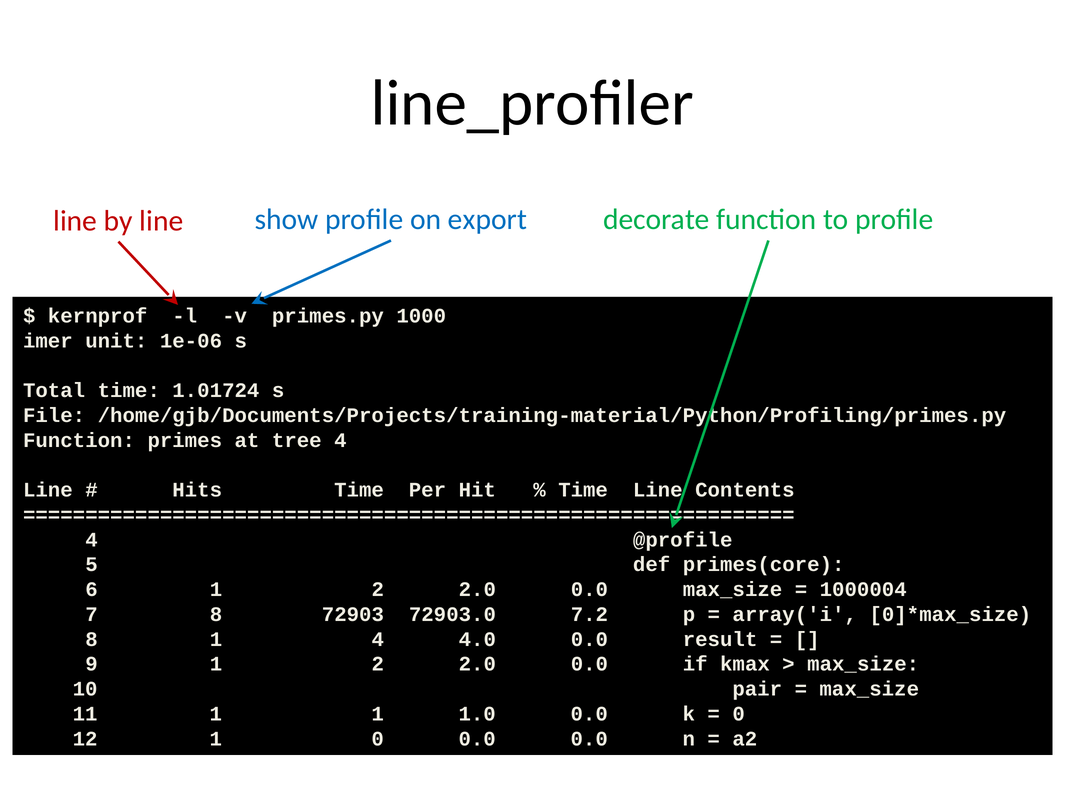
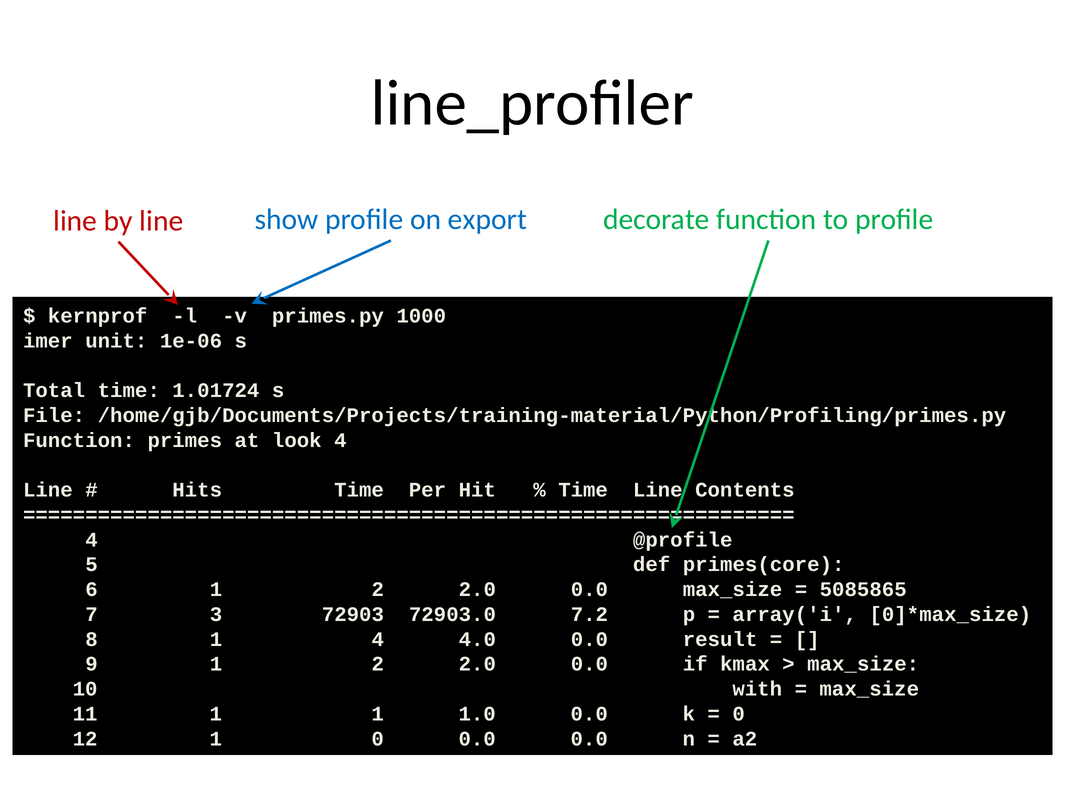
tree: tree -> look (297, 440)
1000004: 1000004 -> 5085865 (863, 589)
7 8: 8 -> 3 (216, 614)
pair: pair -> with (757, 689)
